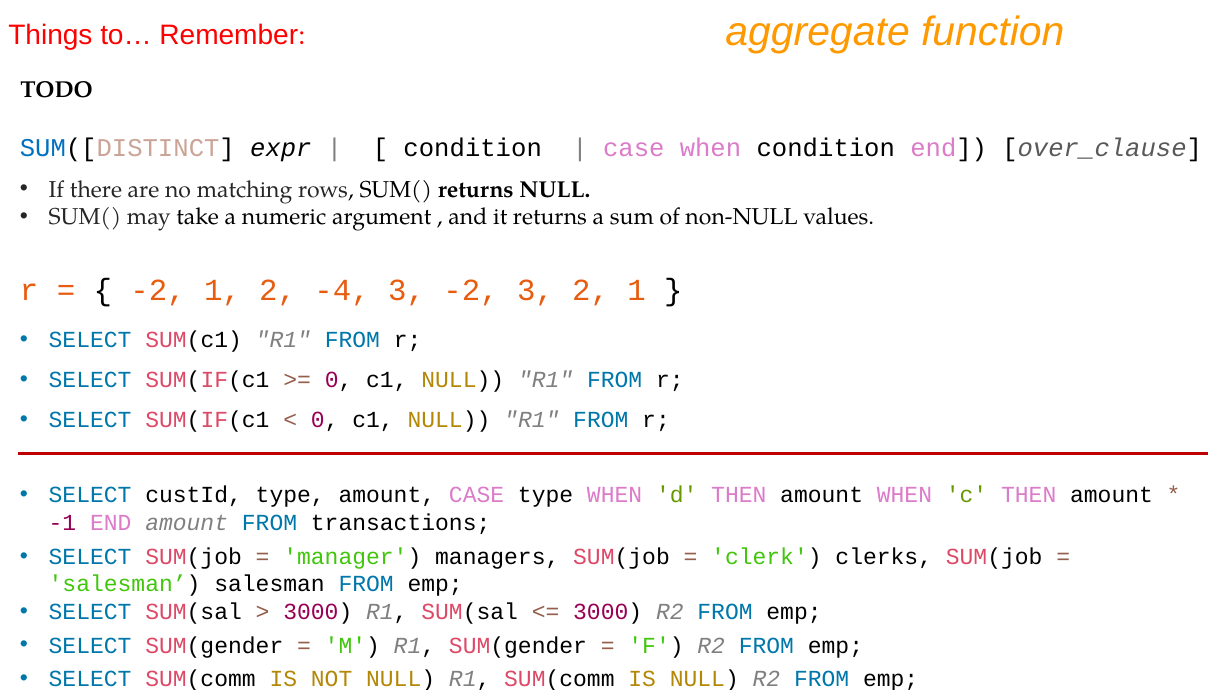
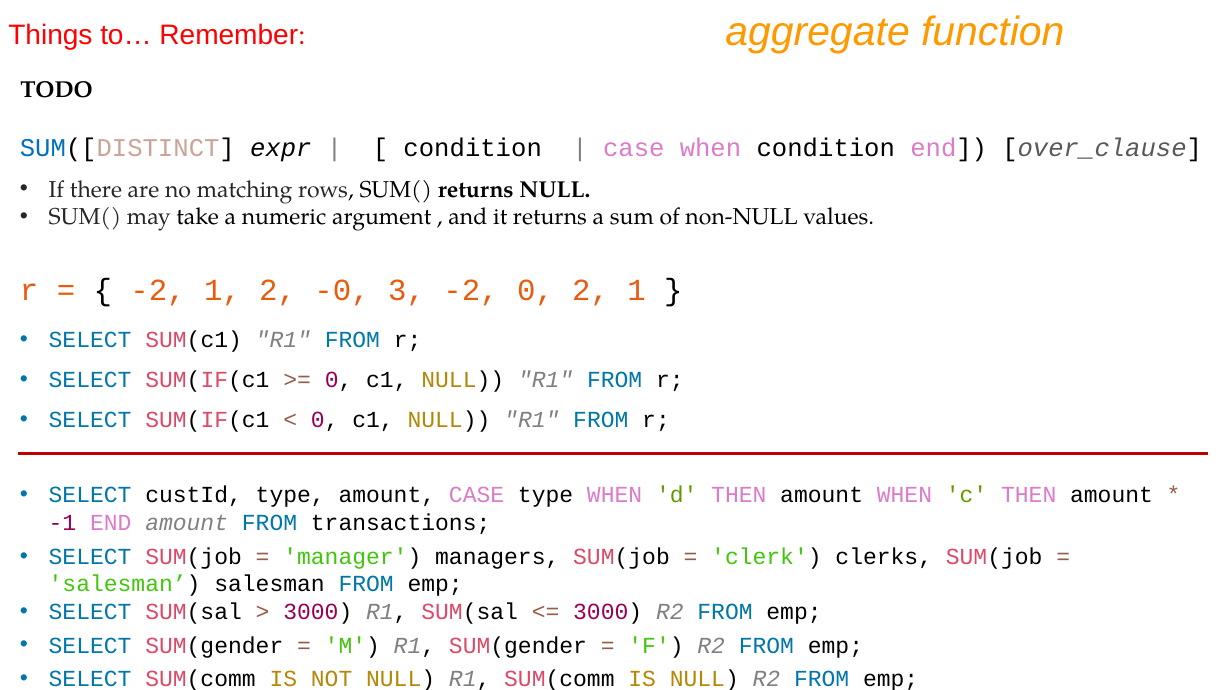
-4: -4 -> -0 (342, 290)
-2 3: 3 -> 0 (535, 290)
